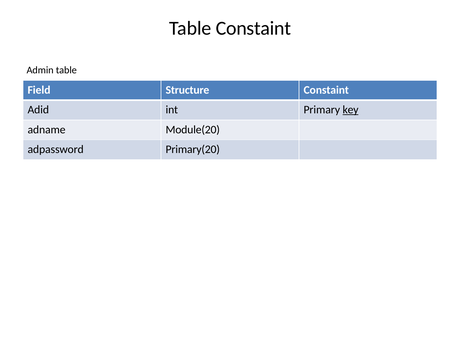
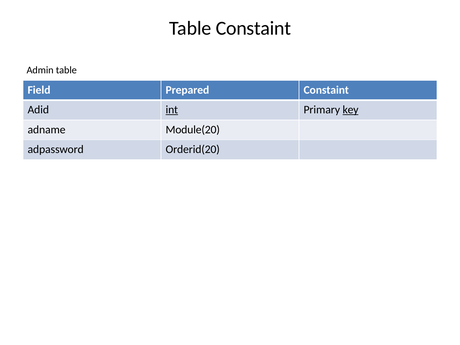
Structure: Structure -> Prepared (187, 90)
int underline: none -> present (172, 110)
Primary(20: Primary(20 -> Orderid(20 (193, 149)
